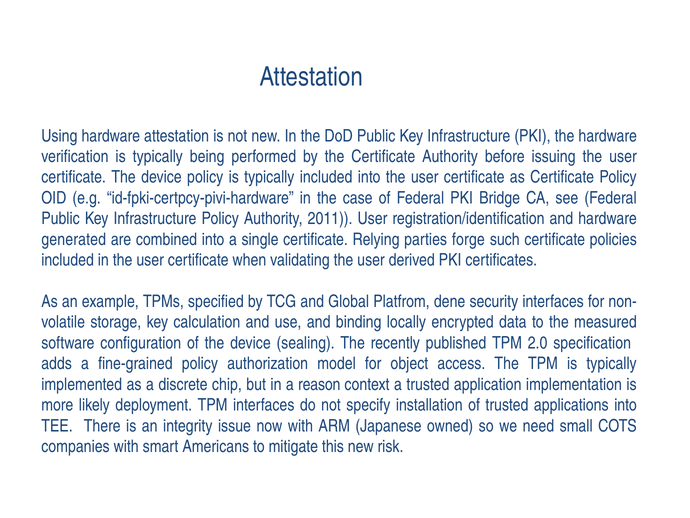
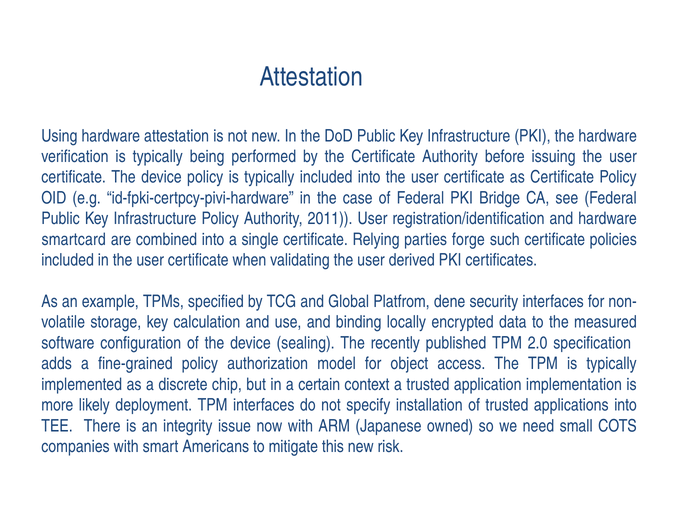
generated: generated -> smartcard (74, 239)
reason: reason -> certain (319, 384)
